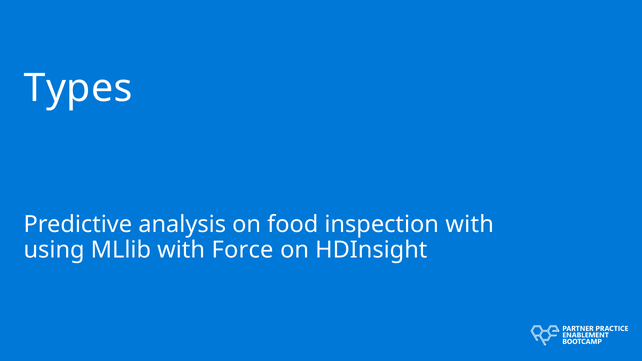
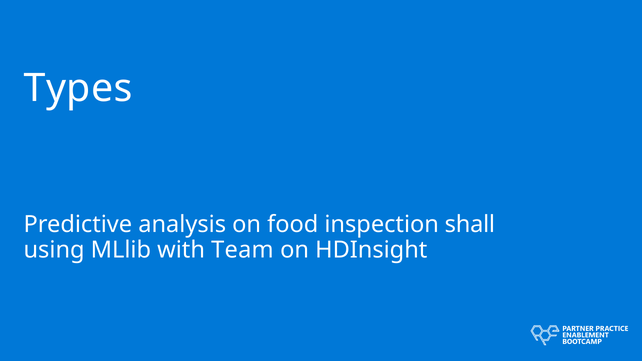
inspection with: with -> shall (470, 224)
Force: Force -> Team (242, 250)
